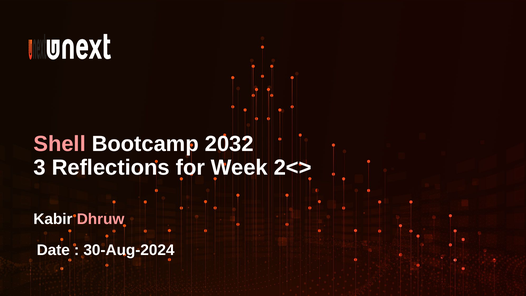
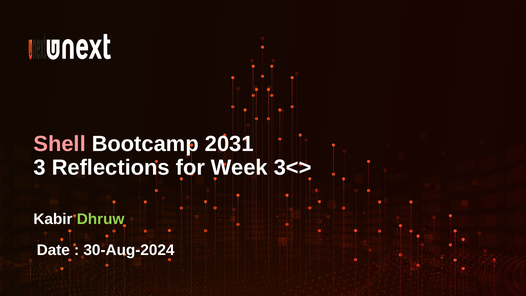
2032: 2032 -> 2031 (229, 144)
2<>: 2<> -> 3<> (293, 167)
Dhruw colour: pink -> light green (101, 219)
